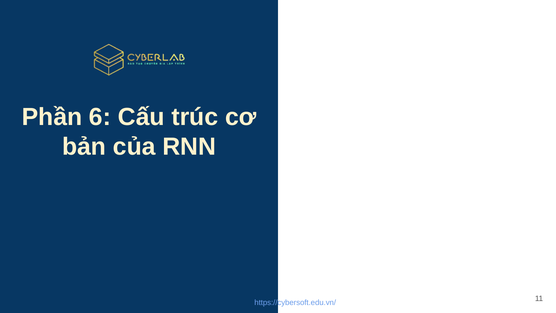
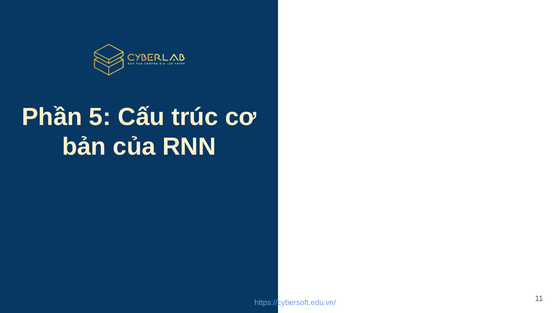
6: 6 -> 5 (100, 117)
